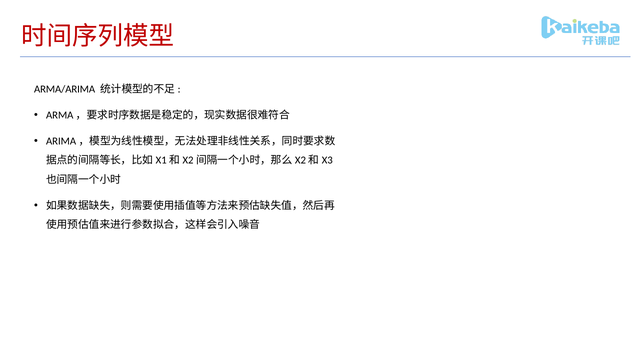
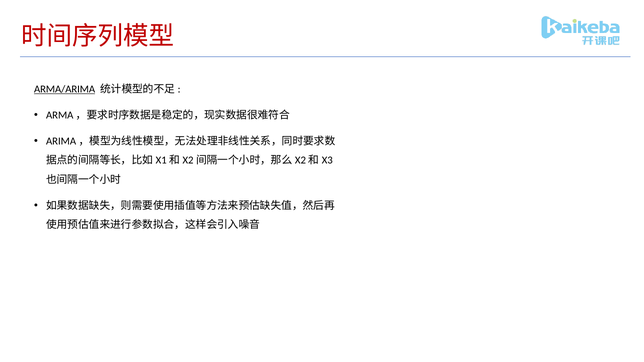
ARMA/ARIMA underline: none -> present (65, 89)
